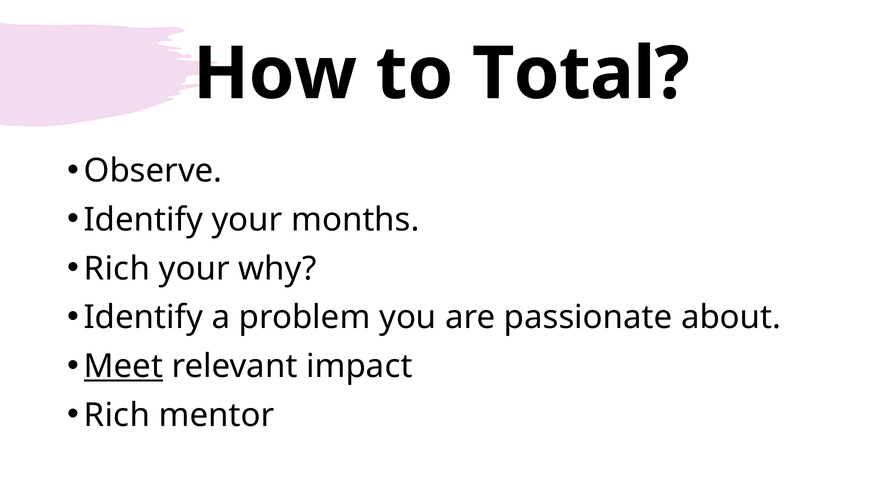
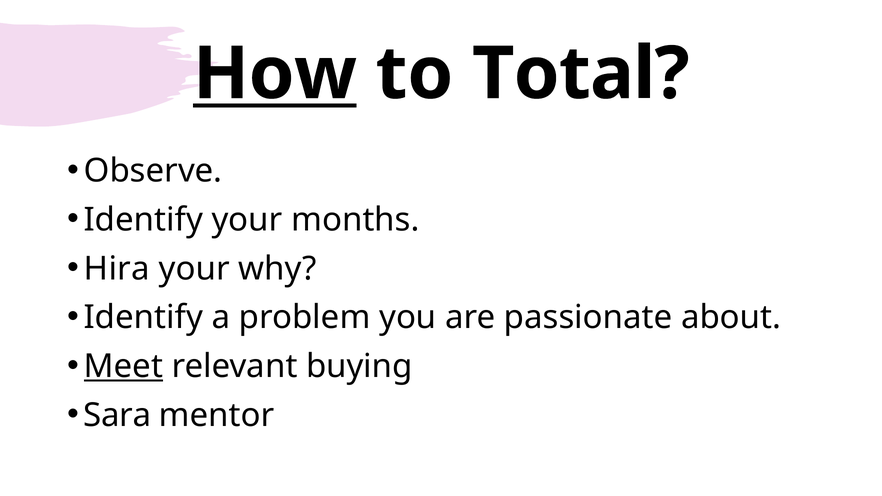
How underline: none -> present (275, 74)
Rich: Rich -> Hira (117, 269)
impact: impact -> buying (359, 367)
Rich: Rich -> Sara (117, 415)
